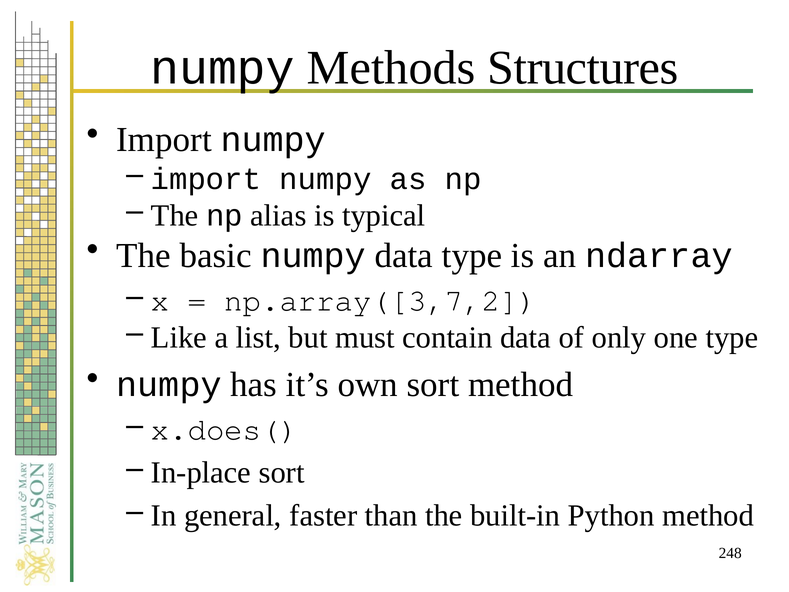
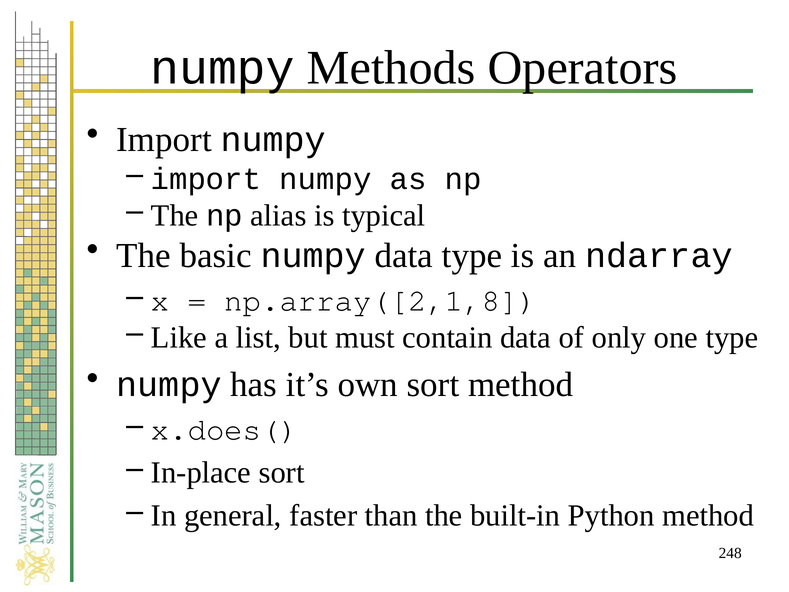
Structures: Structures -> Operators (583, 68)
np.array([3,7,2: np.array([3,7,2 -> np.array([2,1,8 (381, 301)
